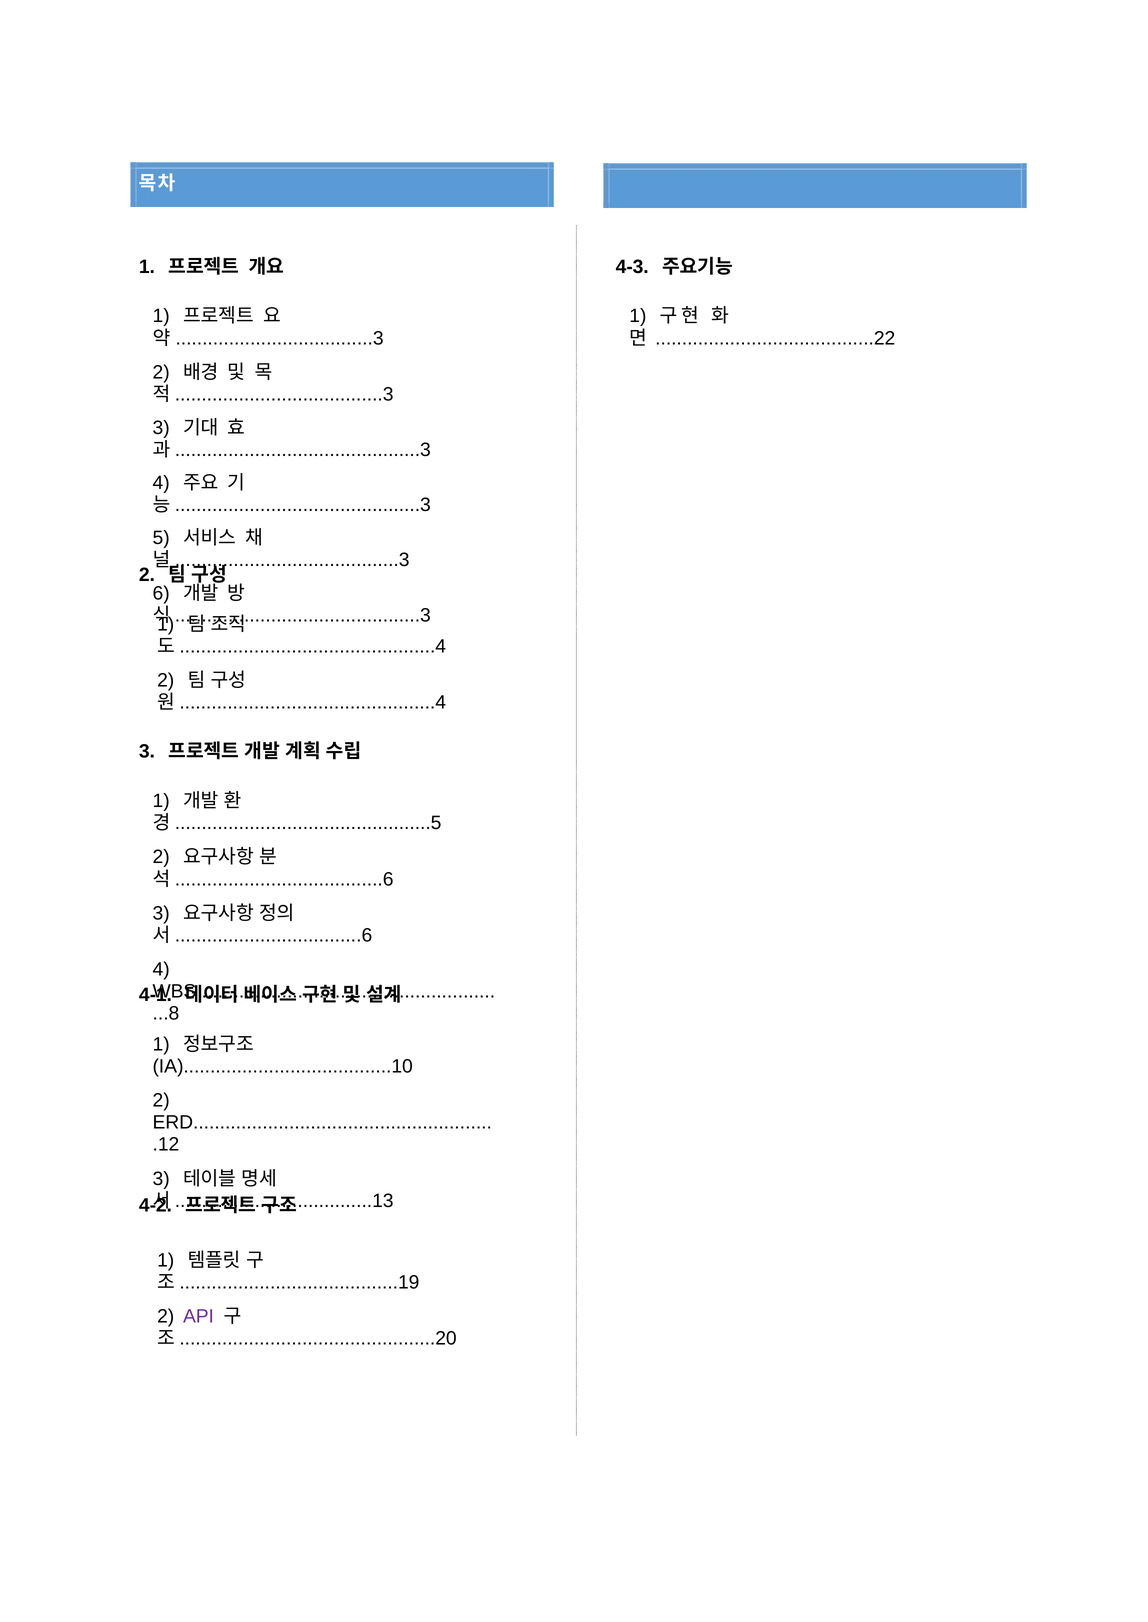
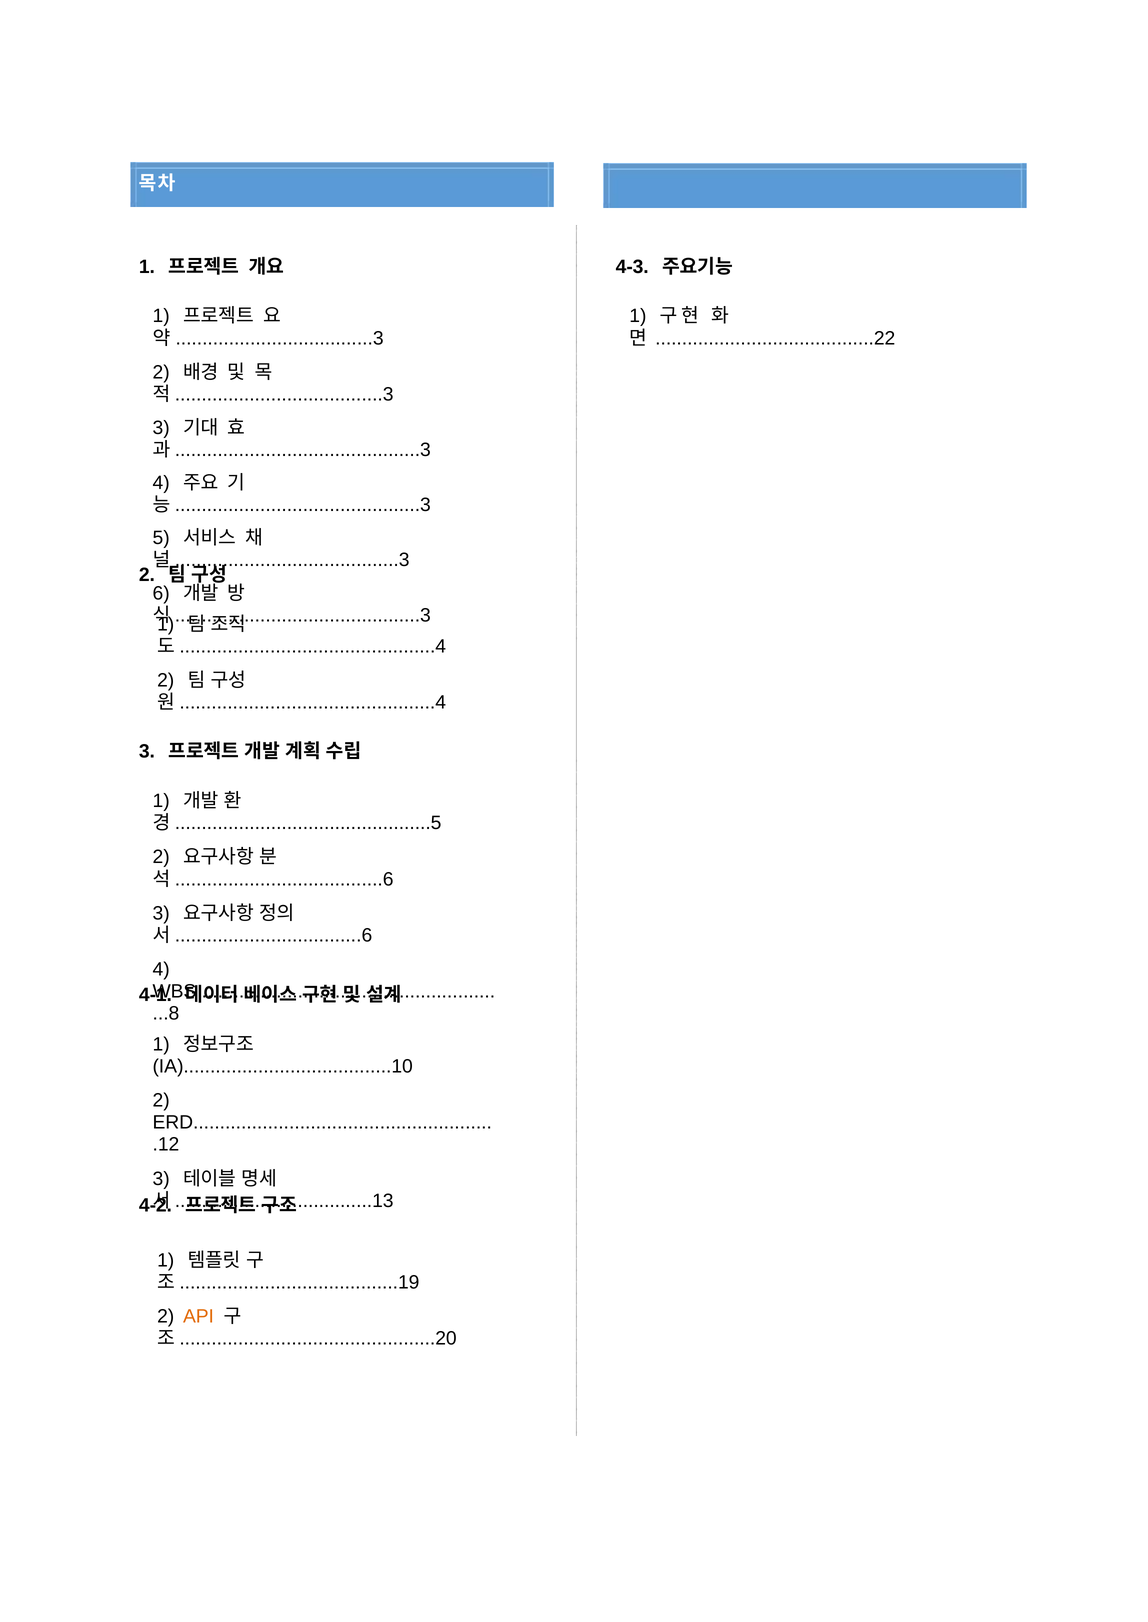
API colour: purple -> orange (199, 1317)
